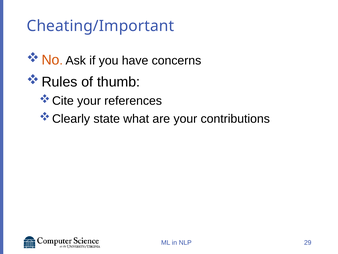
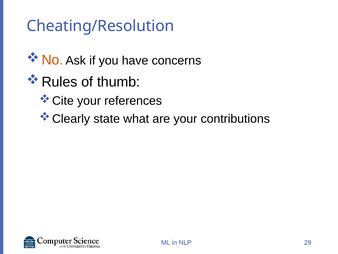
Cheating/Important: Cheating/Important -> Cheating/Resolution (100, 26)
